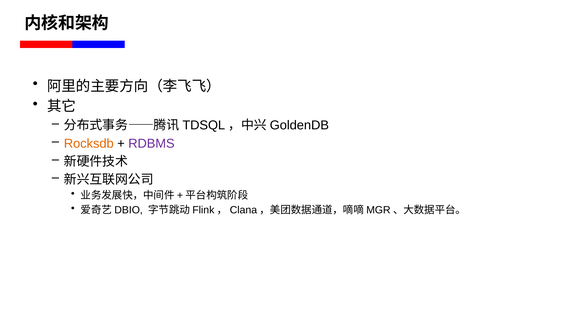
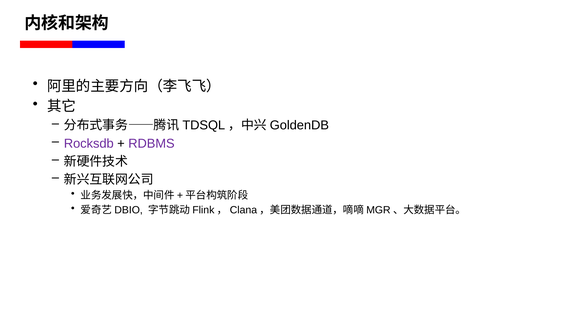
Rocksdb colour: orange -> purple (89, 143)
